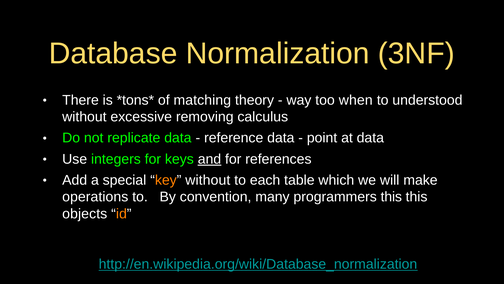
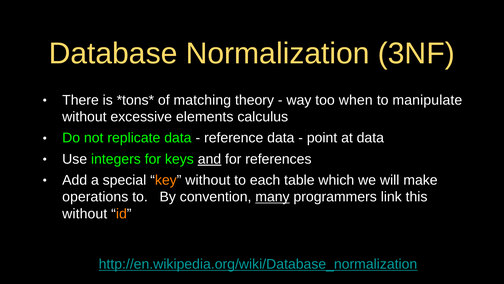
understood: understood -> manipulate (427, 100)
removing: removing -> elements (205, 117)
many underline: none -> present (272, 197)
programmers this: this -> link (391, 197)
objects: objects -> without (85, 213)
